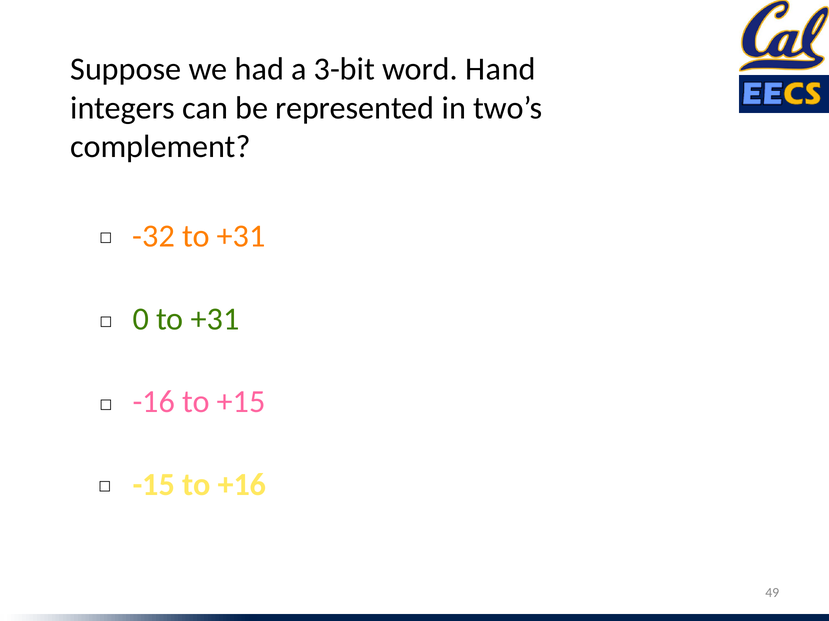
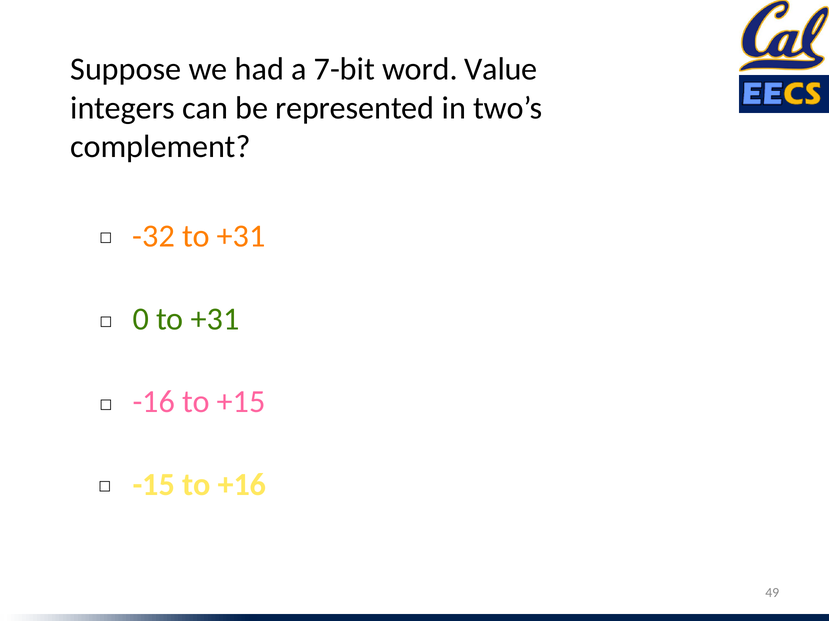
3-bit: 3-bit -> 7-bit (344, 69)
Hand: Hand -> Value (501, 69)
